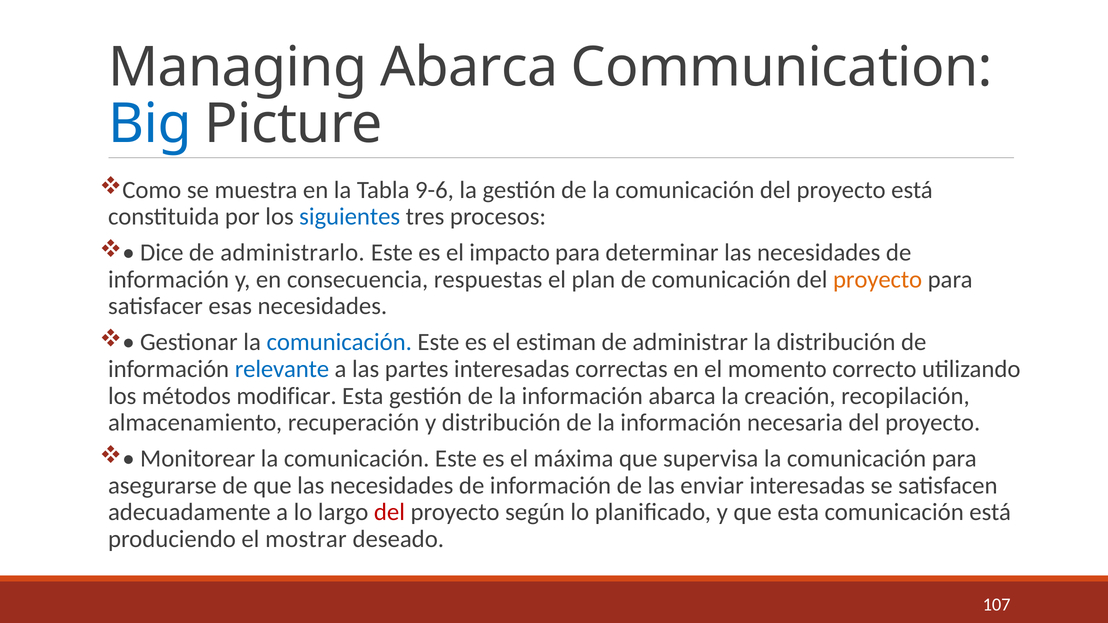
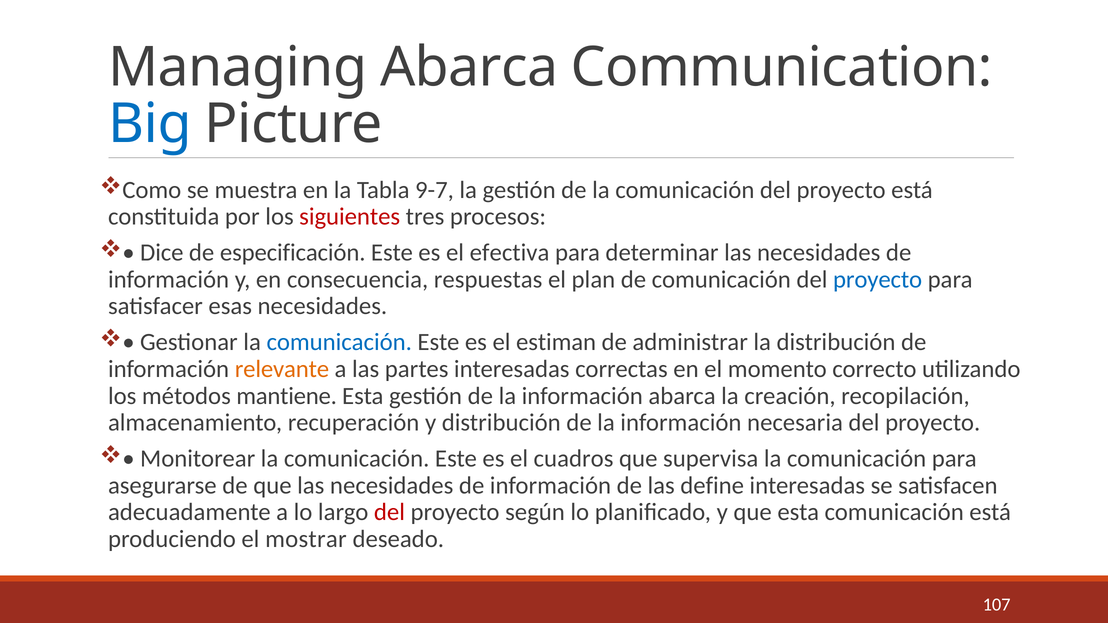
9-6: 9-6 -> 9-7 (434, 190)
siguientes colour: blue -> red (350, 217)
administrarlo: administrarlo -> especificación (293, 253)
impacto: impacto -> efectiva (510, 253)
proyecto colour: orange -> blue (878, 280)
relevante colour: blue -> orange (282, 369)
modificar: modificar -> mantiene (287, 396)
máxima: máxima -> cuadros (574, 459)
enviar: enviar -> define (712, 486)
